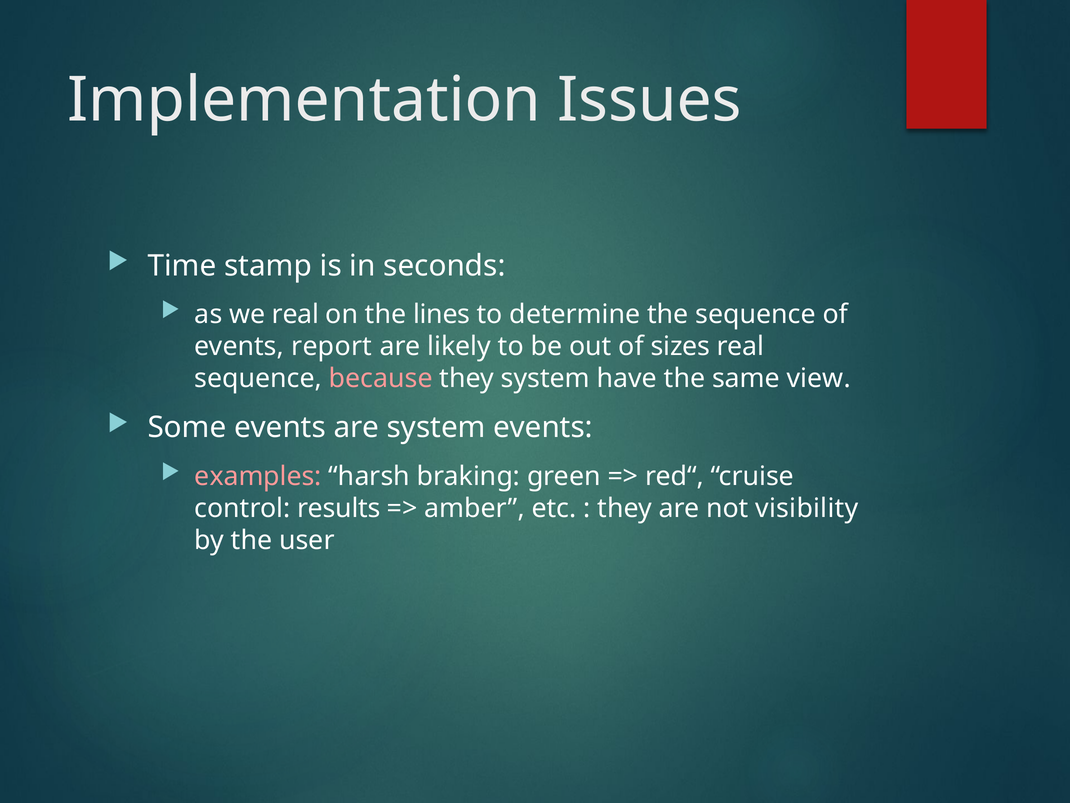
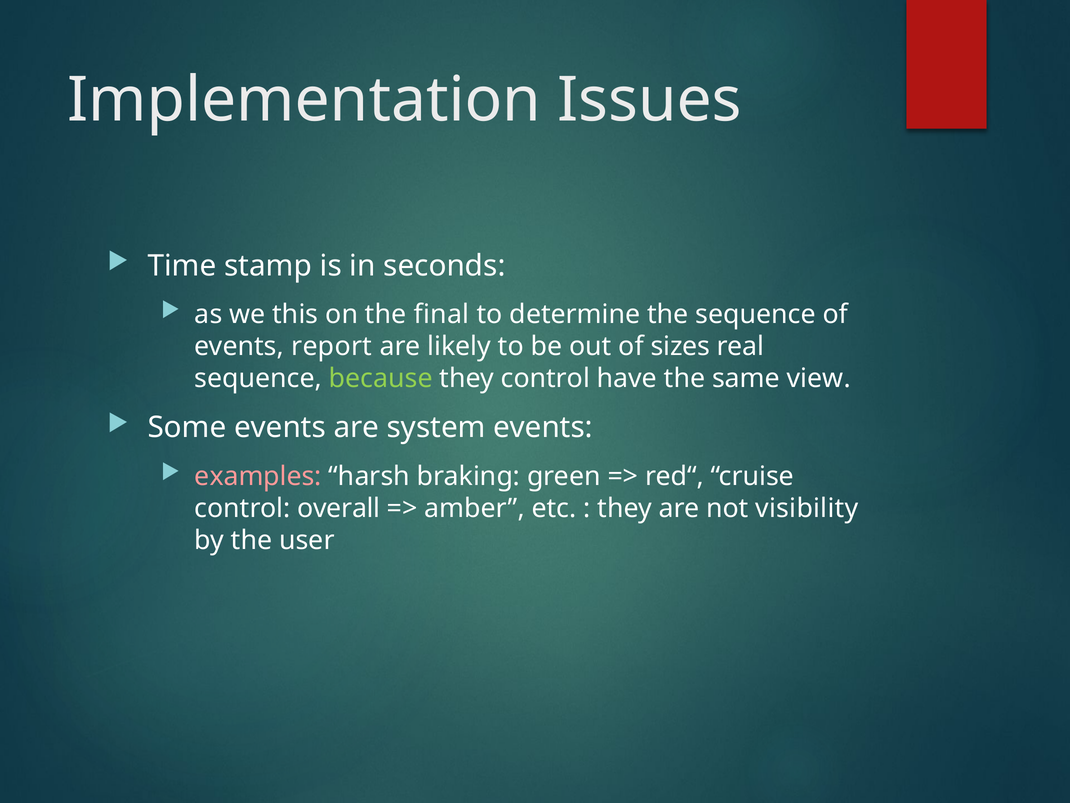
we real: real -> this (295, 314)
lines: lines -> final (441, 314)
because colour: pink -> light green (381, 378)
they system: system -> control (545, 378)
results: results -> overall (339, 508)
